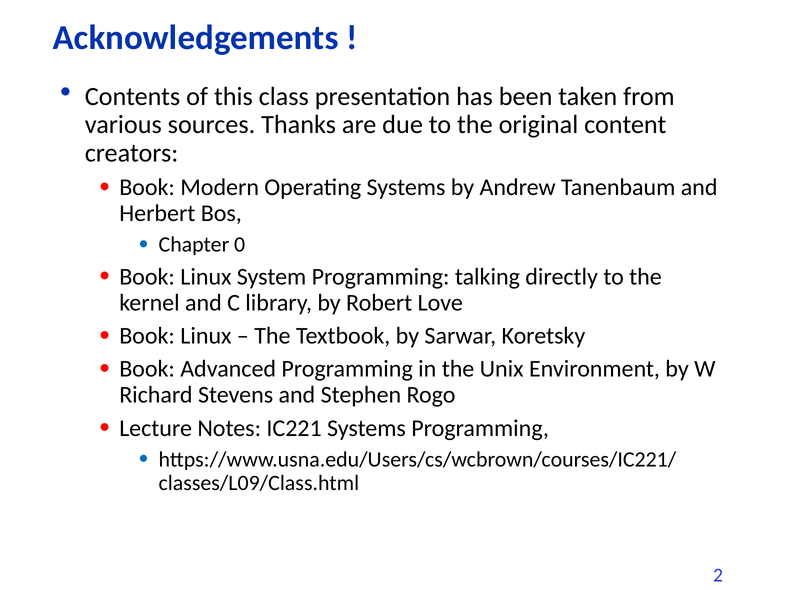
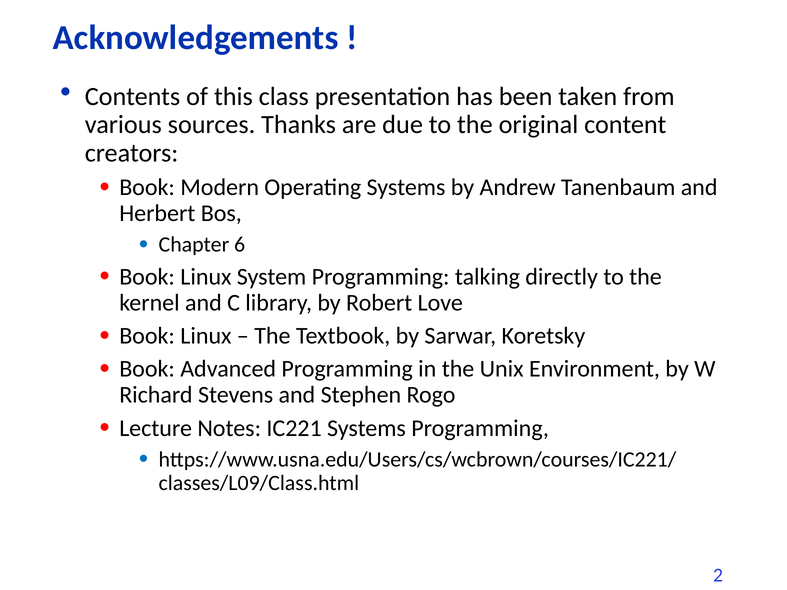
0: 0 -> 6 (240, 245)
